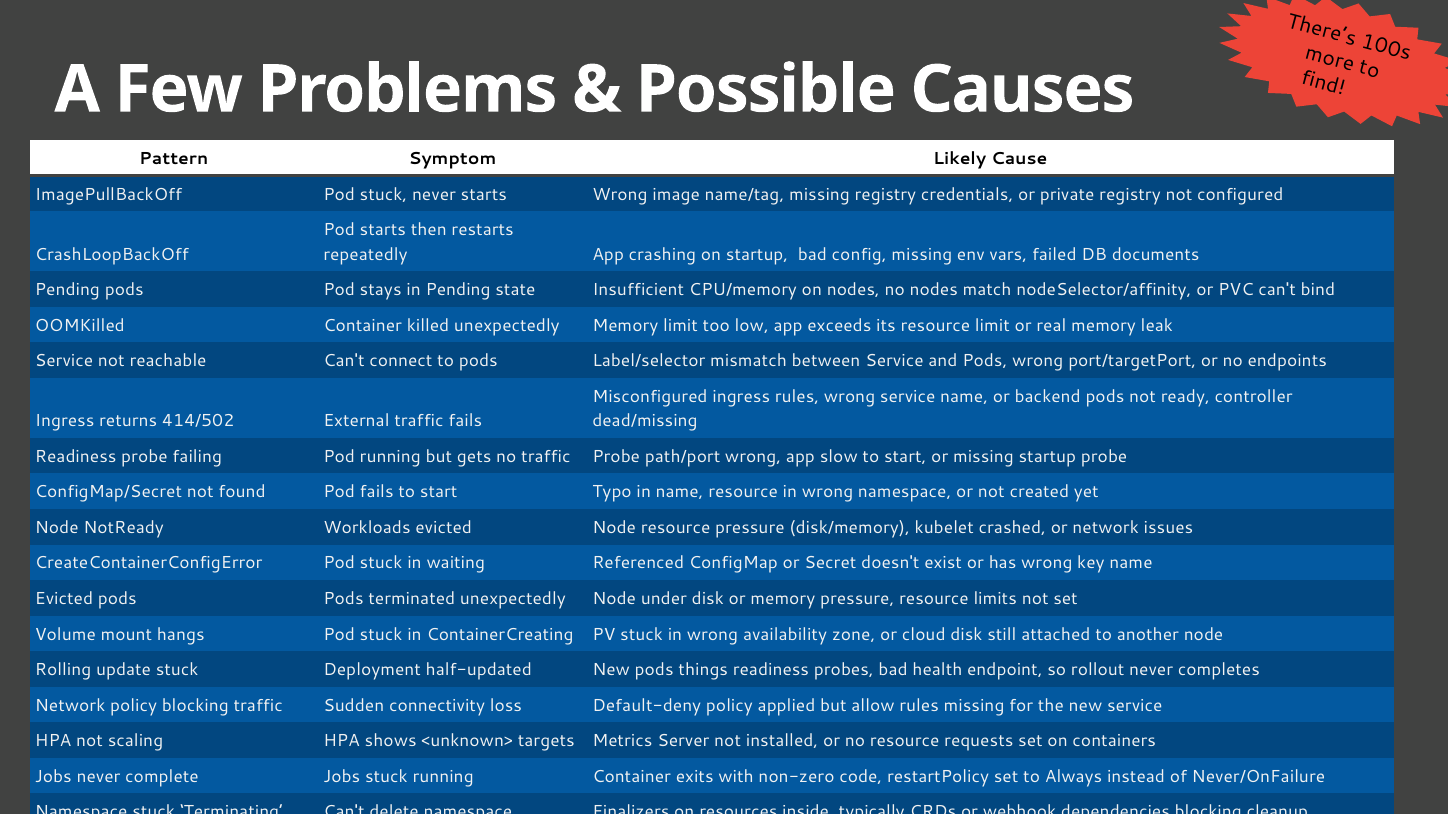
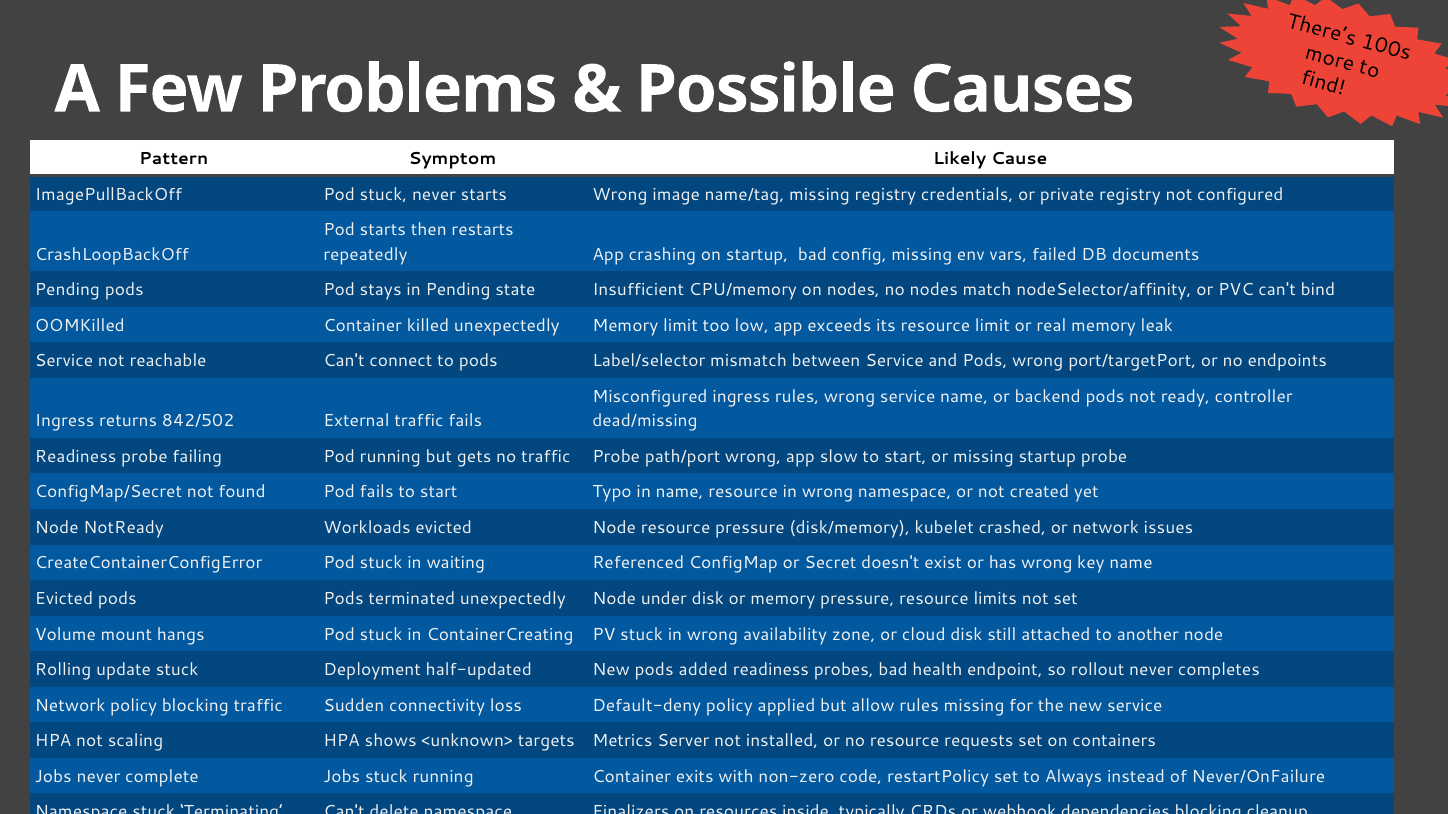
414/502: 414/502 -> 842/502 (198, 421)
things: things -> added (703, 670)
